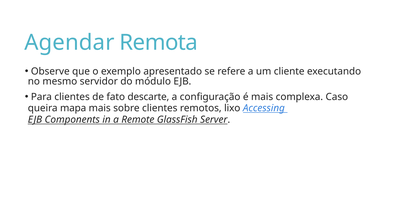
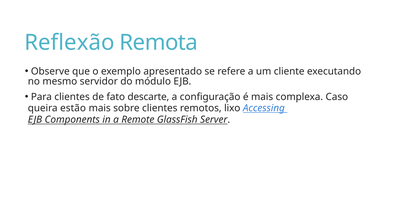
Agendar: Agendar -> Reflexão (69, 43)
mapa: mapa -> estão (73, 108)
